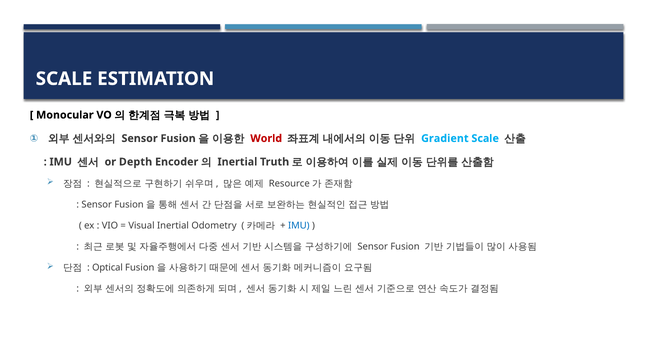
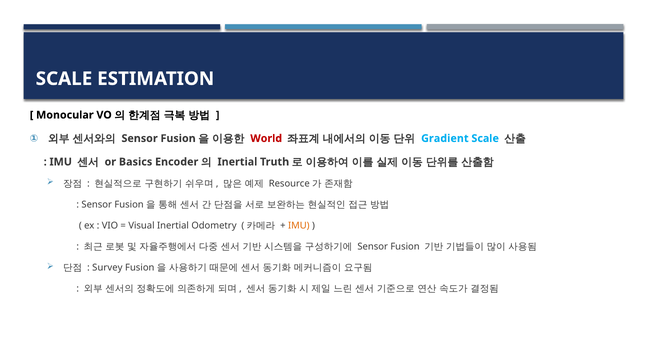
Depth: Depth -> Basics (136, 162)
IMU colour: blue -> orange (299, 226)
Optical: Optical -> Survey (107, 268)
